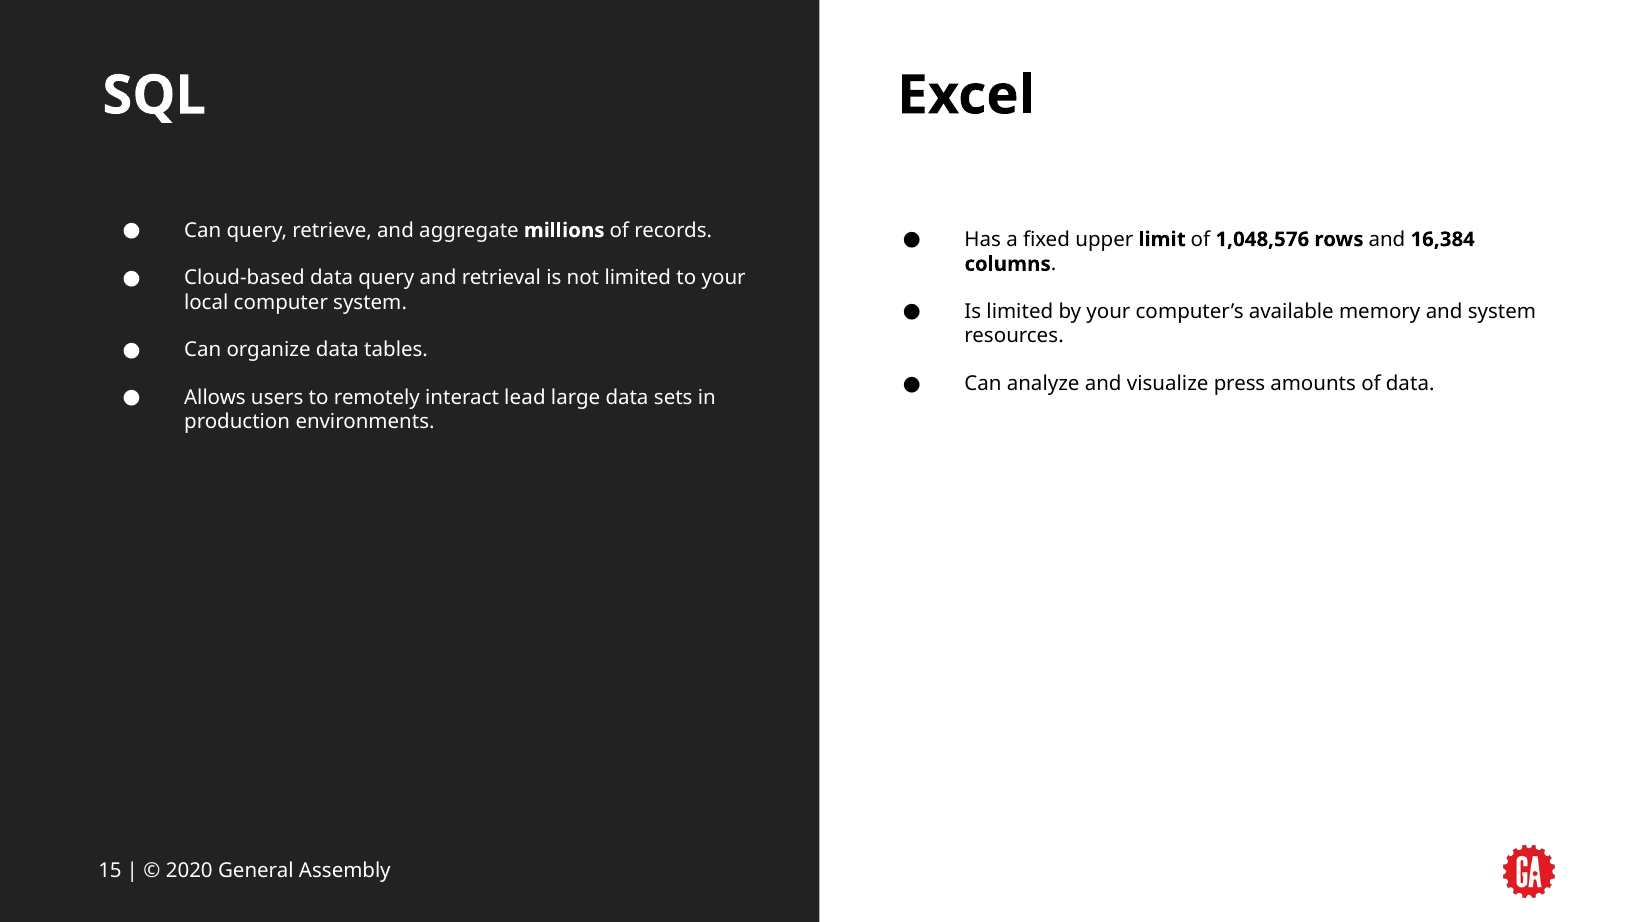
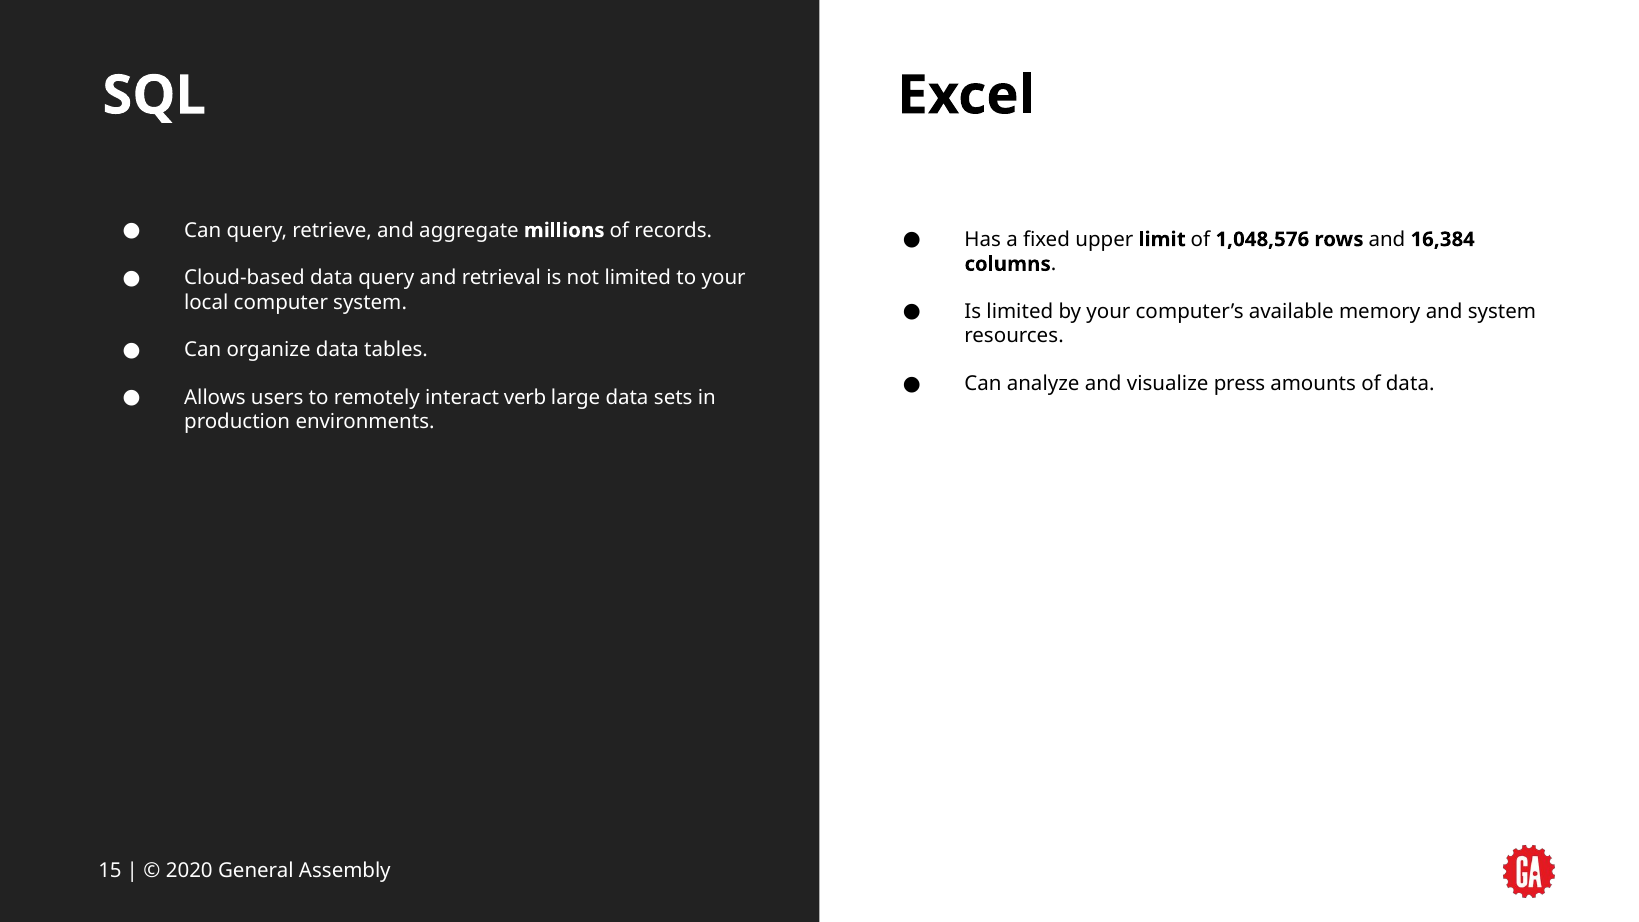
lead: lead -> verb (525, 397)
